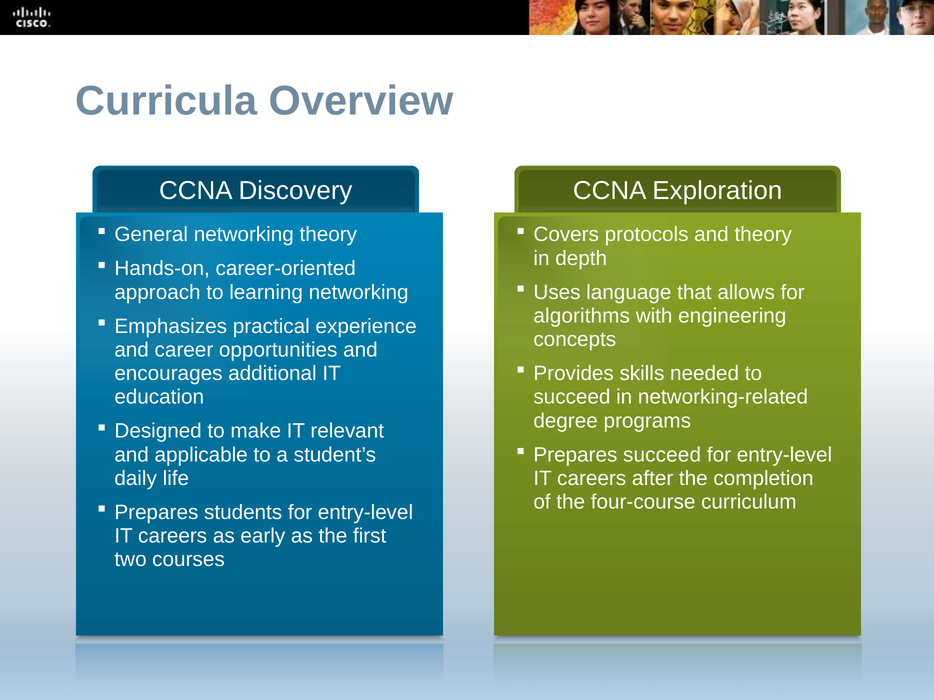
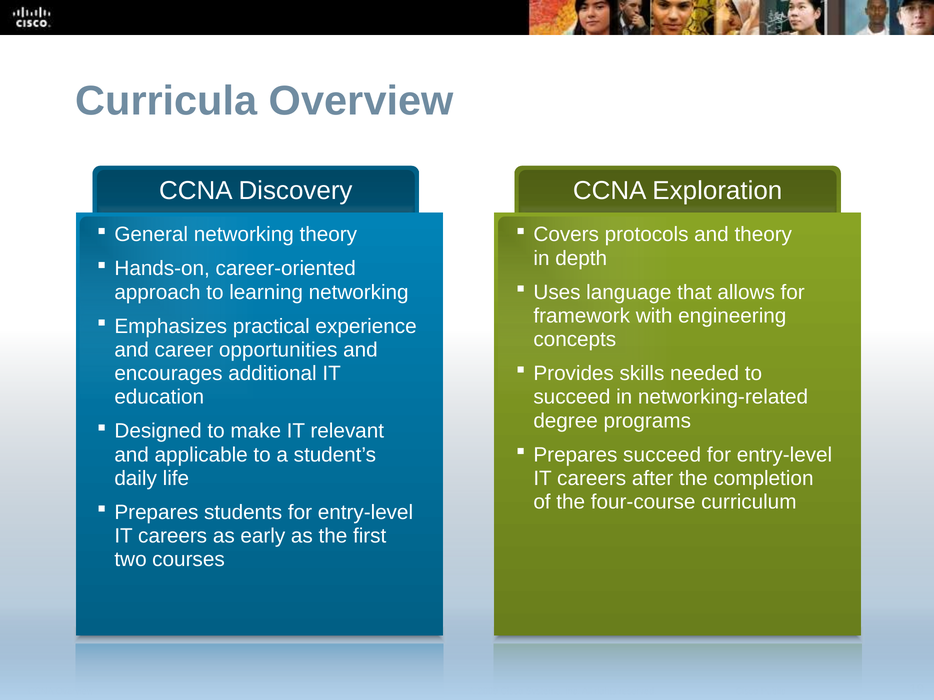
algorithms: algorithms -> framework (582, 316)
